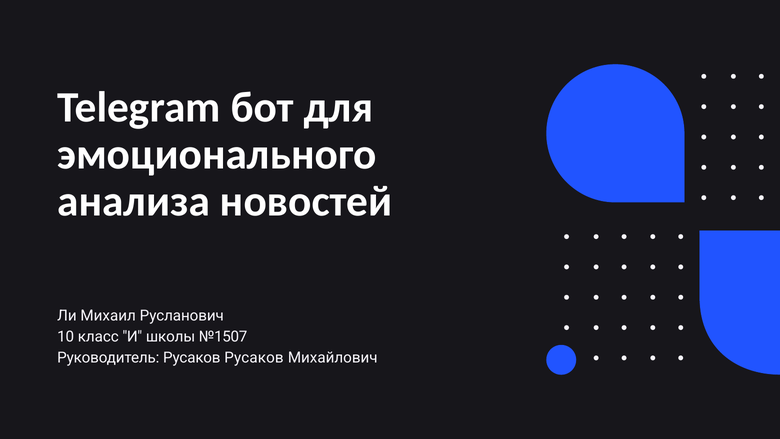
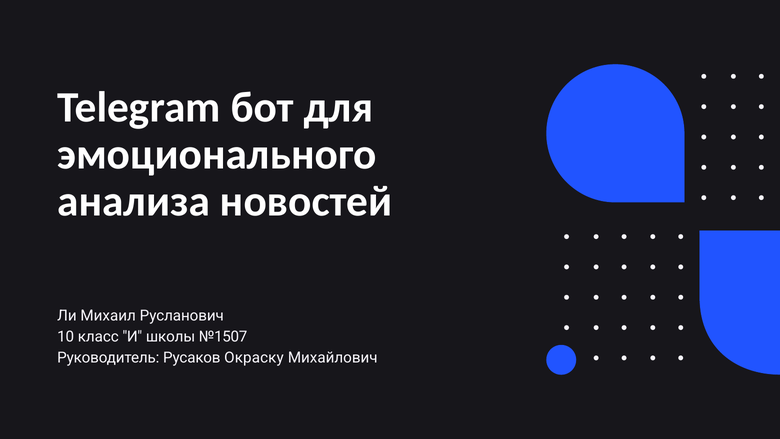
Русаков Русаков: Русаков -> Окраску (254, 358)
